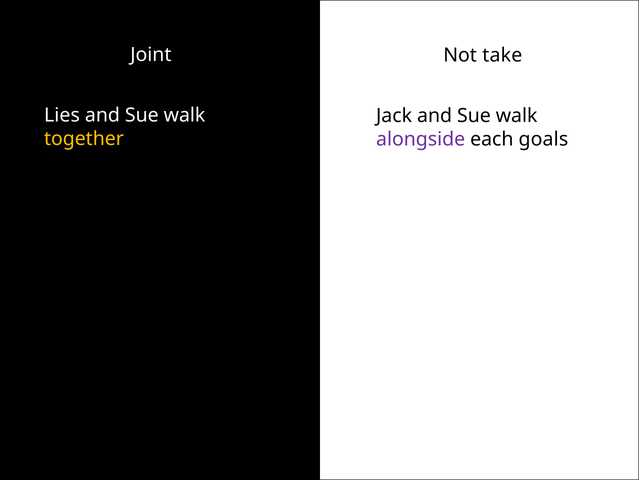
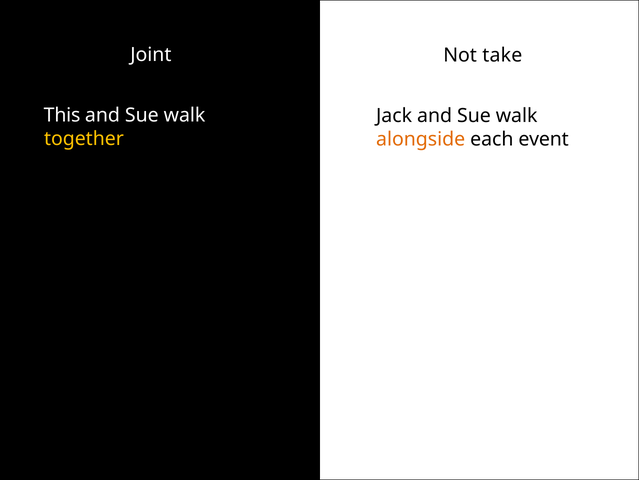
Lies: Lies -> This (62, 115)
alongside colour: purple -> orange (421, 139)
goals: goals -> event (544, 139)
